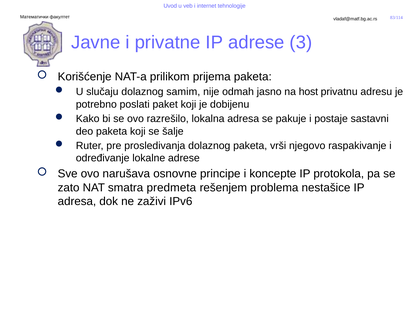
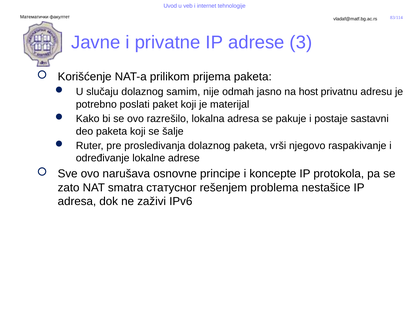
dobijenu: dobijenu -> materijal (230, 104)
predmeta: predmeta -> статусног (171, 188)
